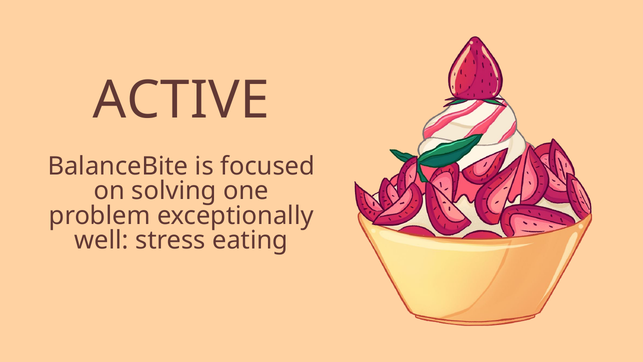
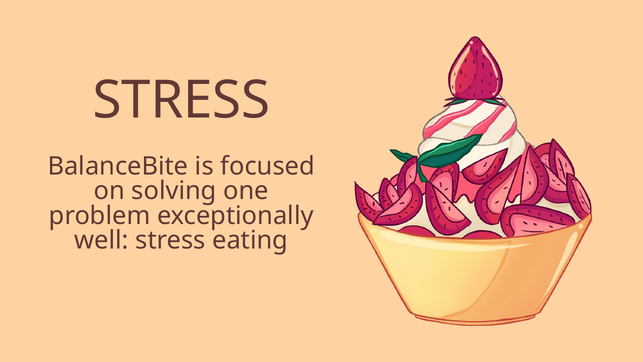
ACTIVE: ACTIVE -> STRESS (181, 100)
